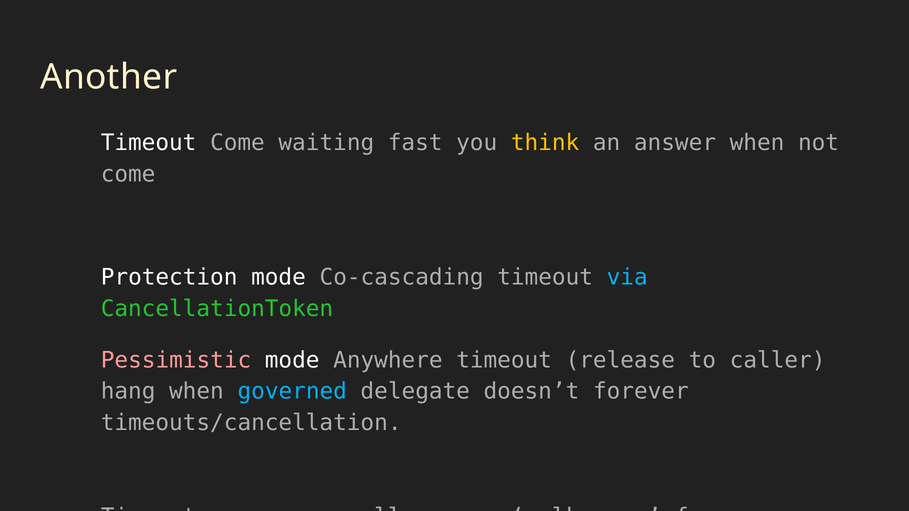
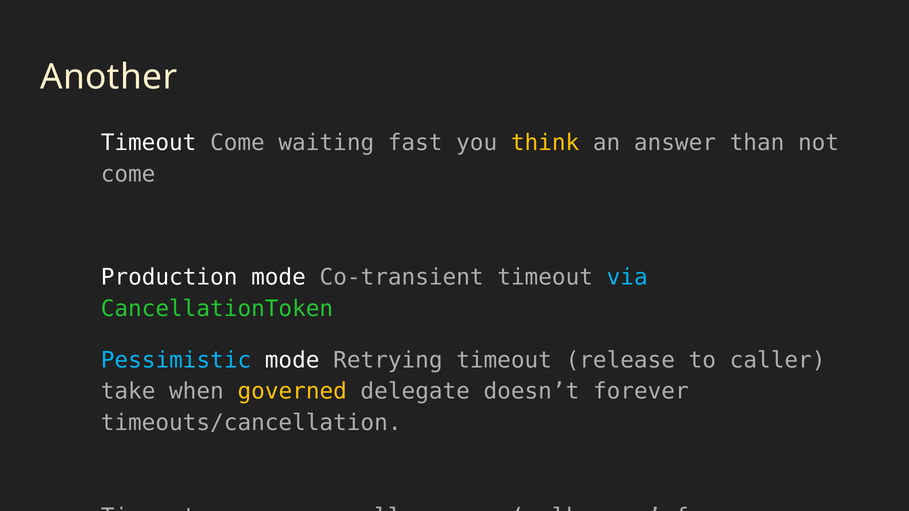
answer when: when -> than (757, 143)
Protection: Protection -> Production (169, 277)
Co-cascading: Co-cascading -> Co-transient (402, 277)
Pessimistic colour: pink -> light blue (176, 360)
Anywhere: Anywhere -> Retrying (388, 360)
hang: hang -> take (128, 392)
governed colour: light blue -> yellow (292, 392)
